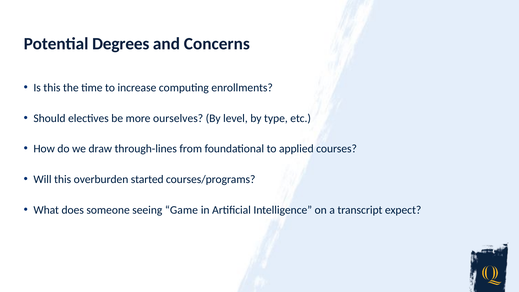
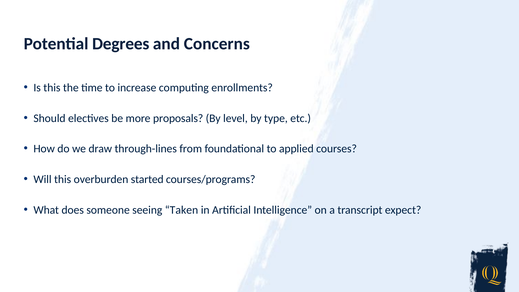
ourselves: ourselves -> proposals (178, 118)
Game: Game -> Taken (182, 210)
